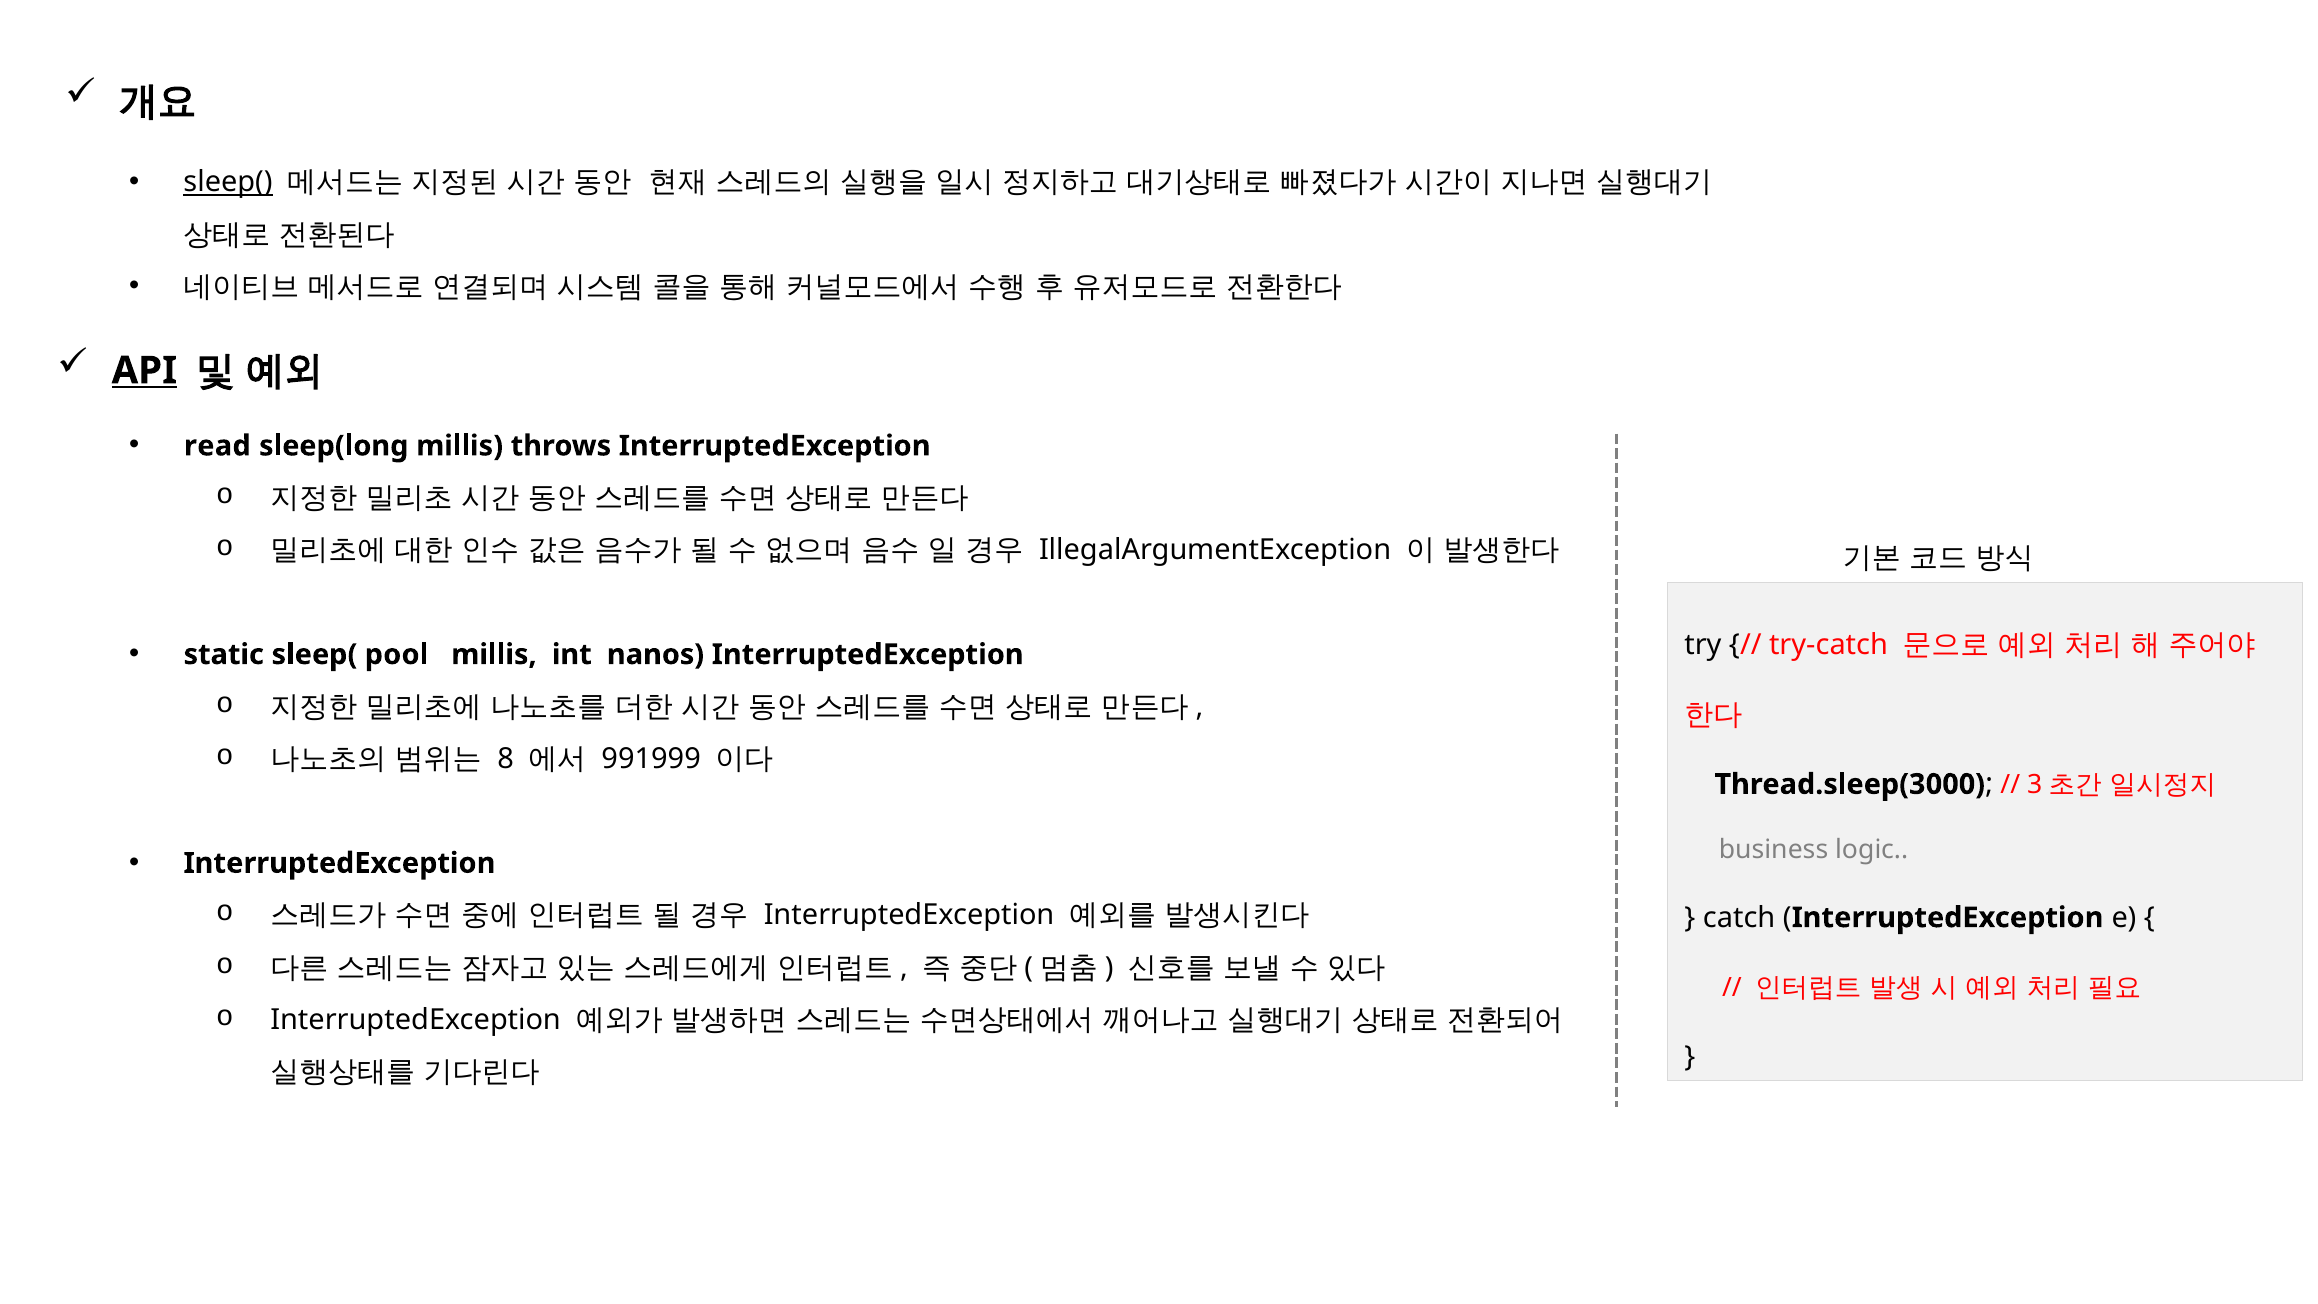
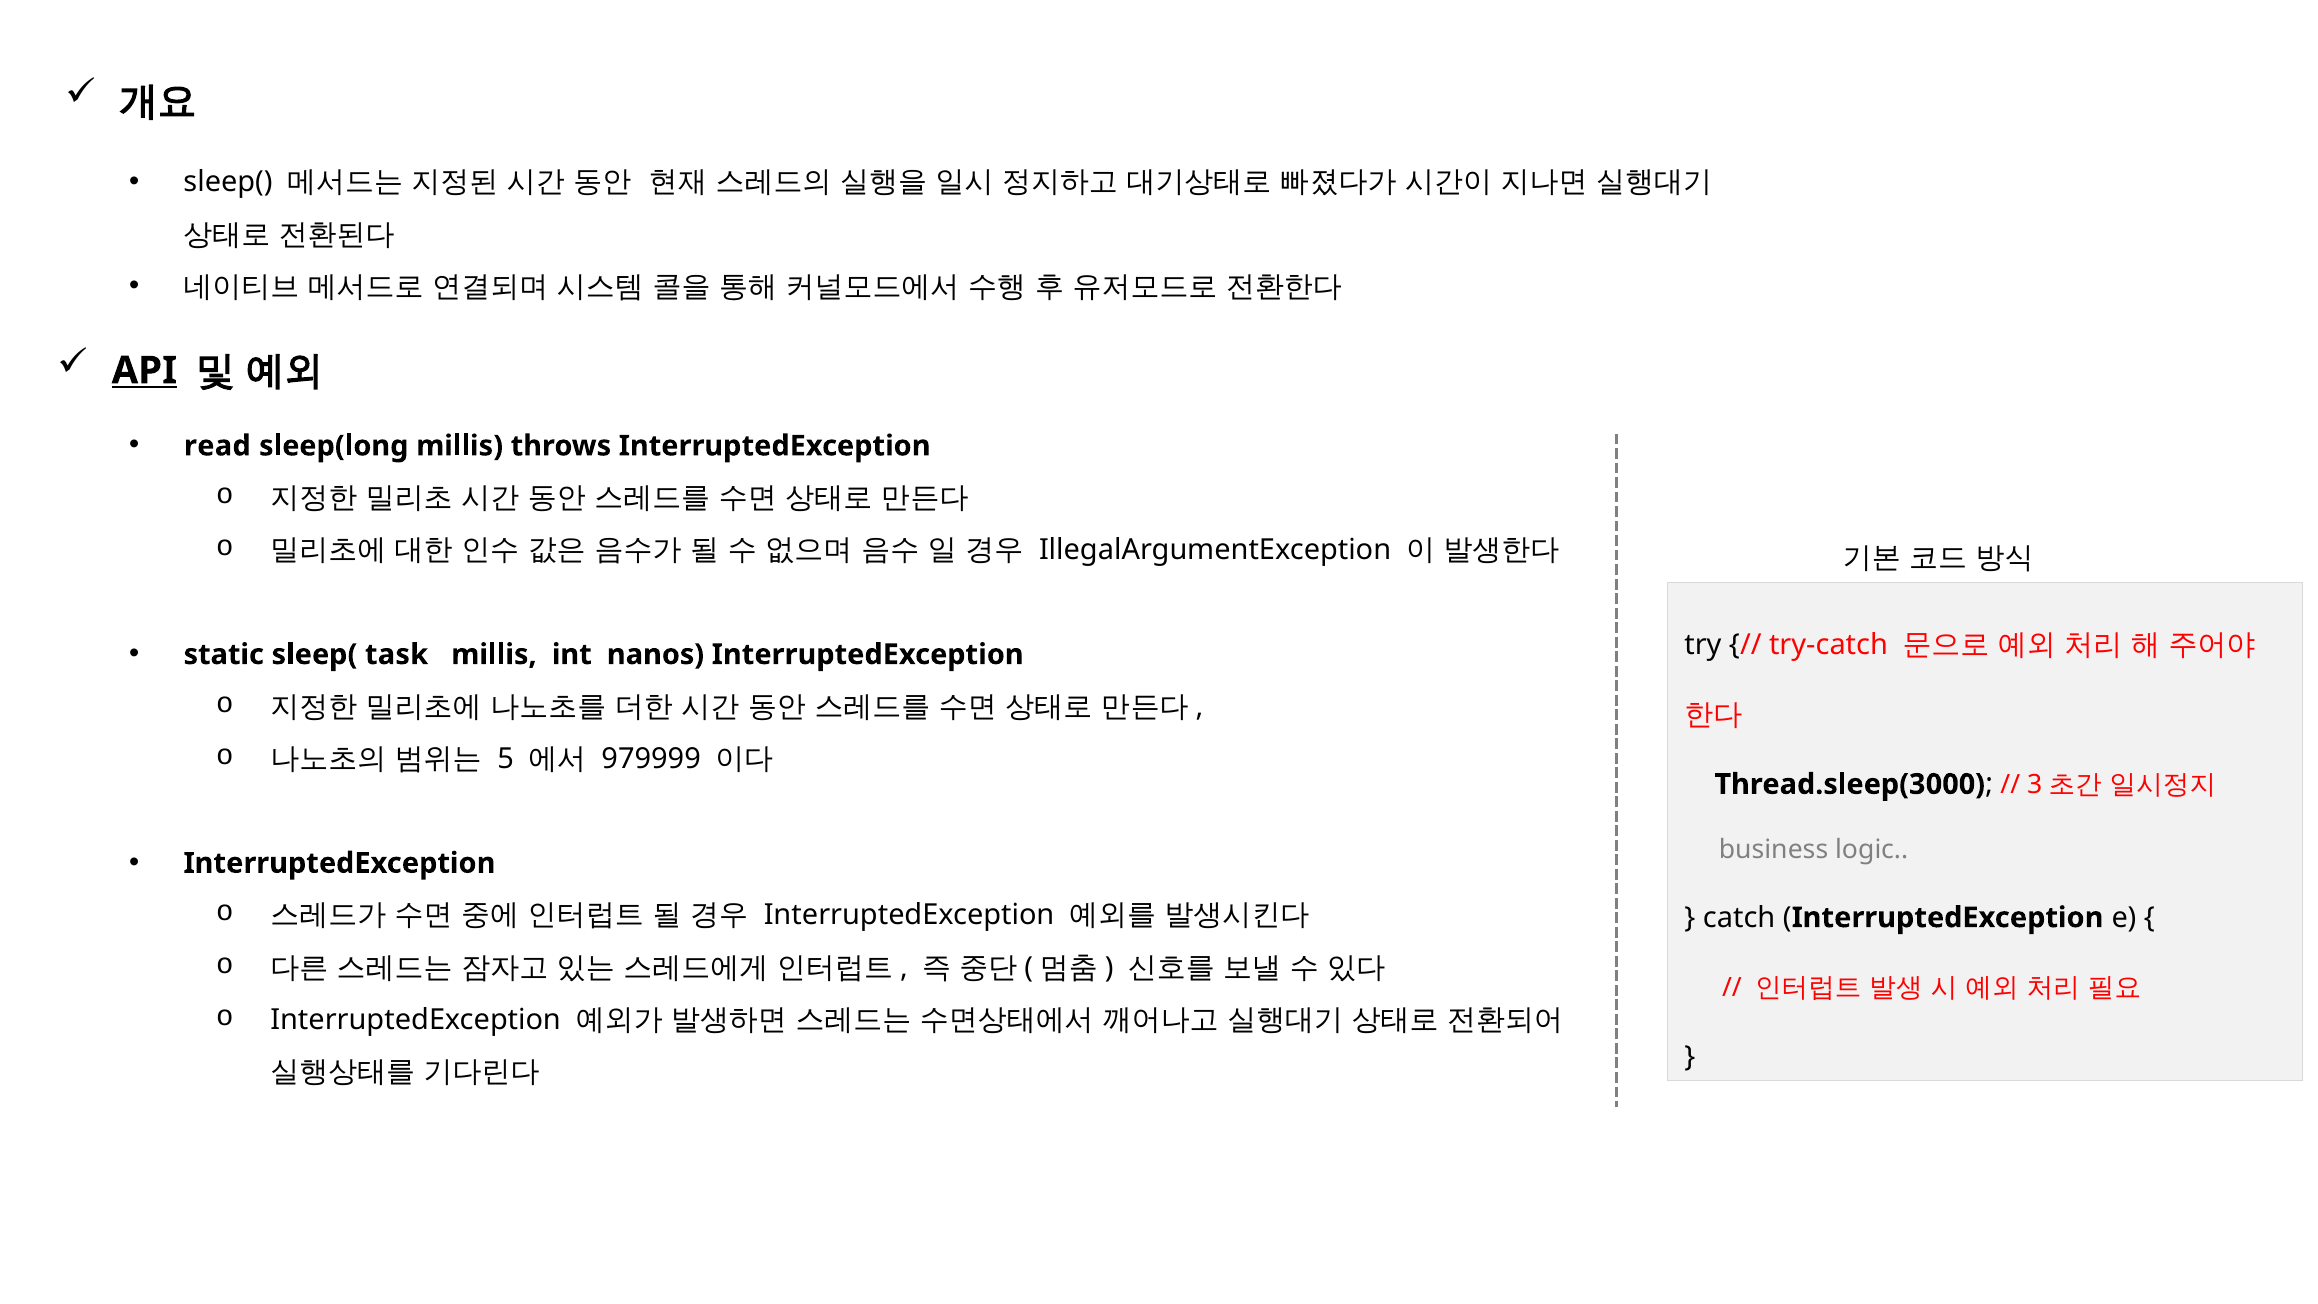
sleep( underline: present -> none (228, 182)
pool: pool -> task (397, 654)
8: 8 -> 5 (506, 759)
991999: 991999 -> 979999 (651, 759)
